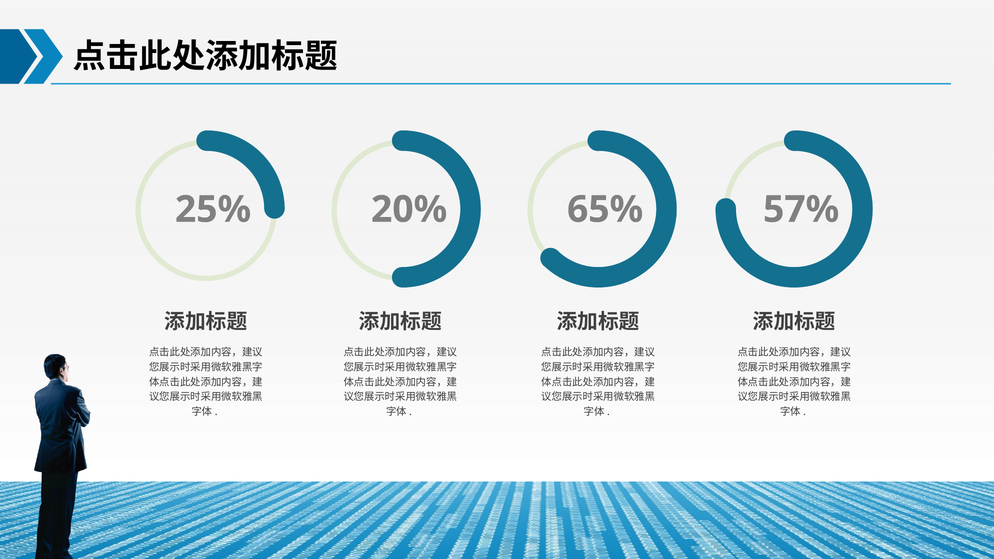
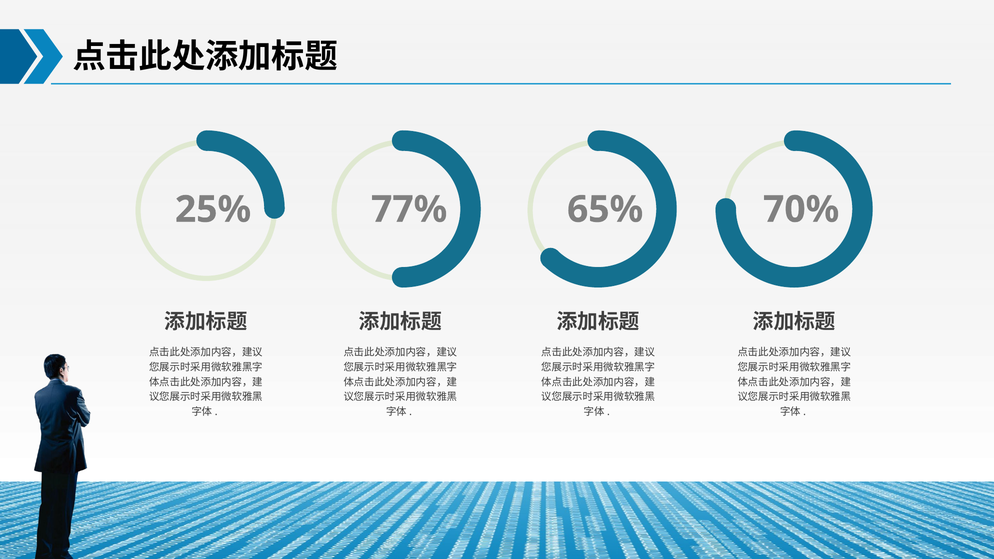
20%: 20% -> 77% (409, 210)
57%: 57% -> 70% (801, 210)
